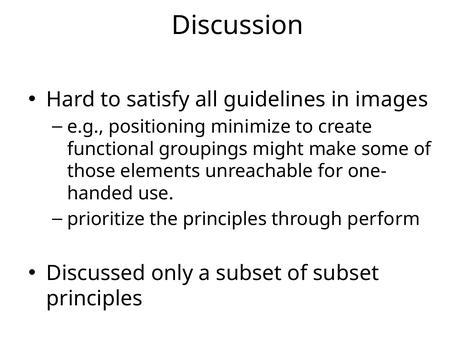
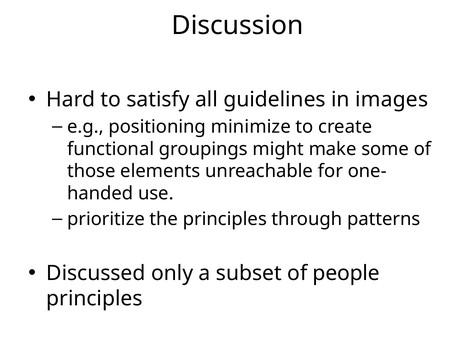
perform: perform -> patterns (384, 219)
of subset: subset -> people (346, 273)
